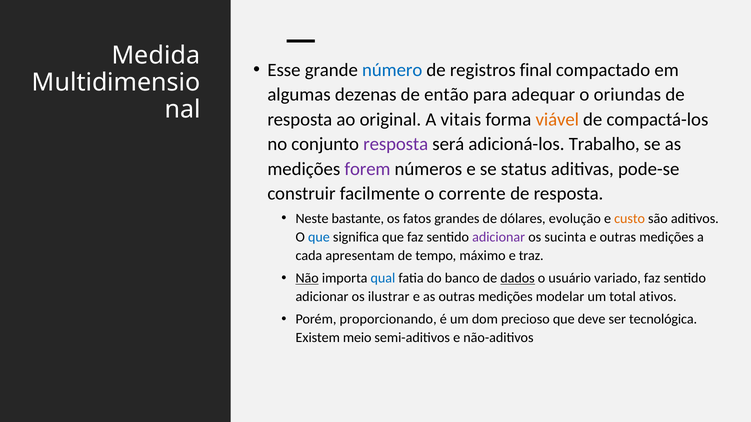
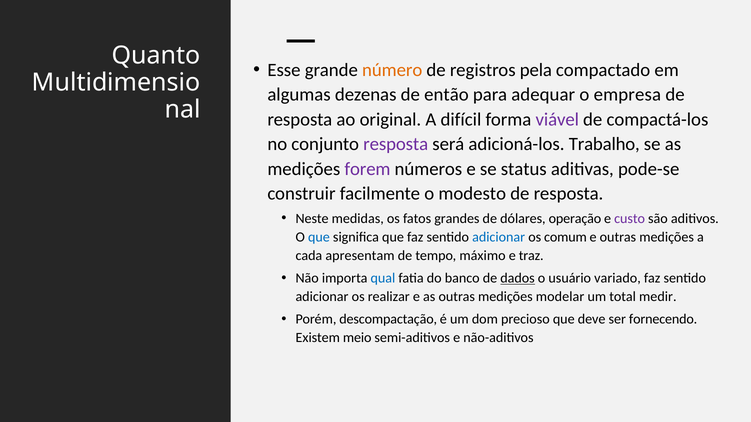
Medida: Medida -> Quanto (156, 55)
número colour: blue -> orange (392, 70)
final: final -> pela (536, 70)
oriundas: oriundas -> empresa (627, 95)
vitais: vitais -> difícil (461, 120)
viável colour: orange -> purple (557, 120)
corrente: corrente -> modesto (472, 194)
bastante: bastante -> medidas (358, 219)
evolução: evolução -> operação (575, 219)
custo colour: orange -> purple (630, 219)
adicionar colour: purple -> blue (499, 237)
sucinta: sucinta -> comum (565, 237)
Não underline: present -> none (307, 278)
ilustrar: ilustrar -> realizar (389, 297)
ativos: ativos -> medir (658, 297)
proporcionando: proporcionando -> descompactação (388, 320)
tecnológica: tecnológica -> fornecendo (663, 320)
